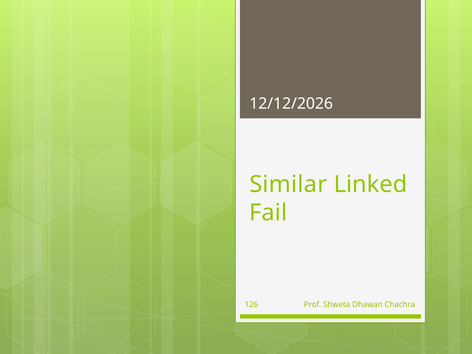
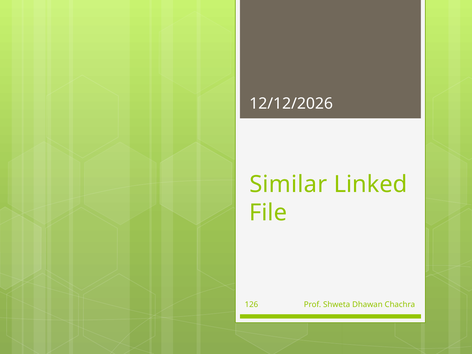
Fail: Fail -> File (268, 213)
